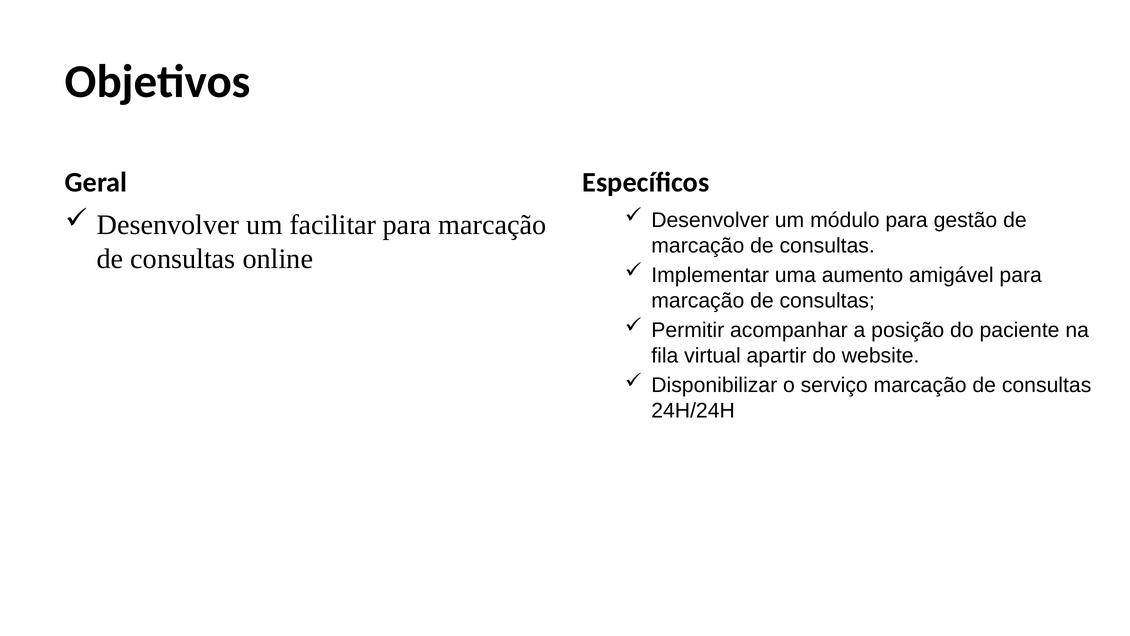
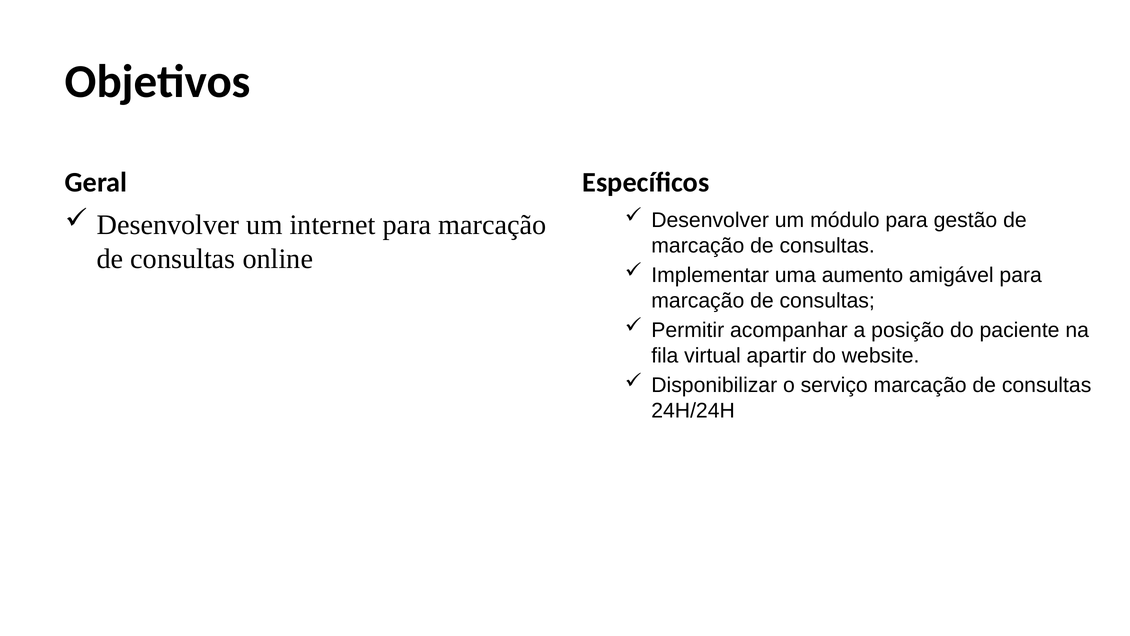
facilitar: facilitar -> internet (333, 225)
